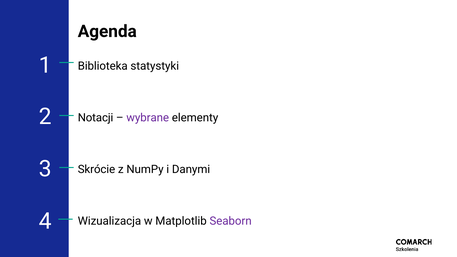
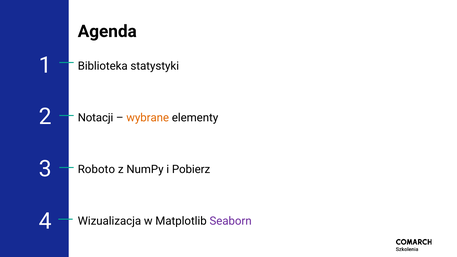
wybrane colour: purple -> orange (148, 118)
Skrócie: Skrócie -> Roboto (96, 169)
Danymi: Danymi -> Pobierz (191, 169)
